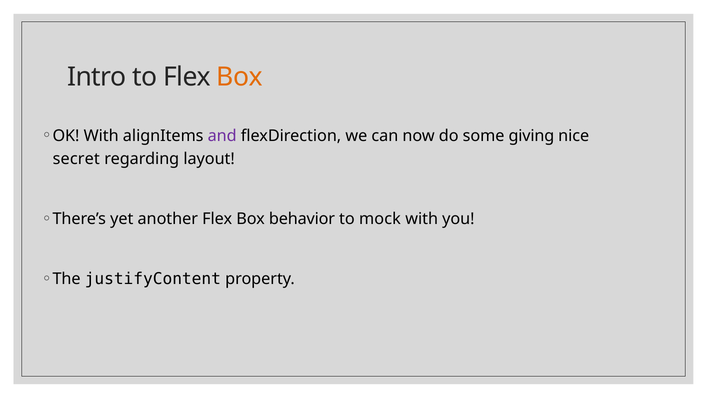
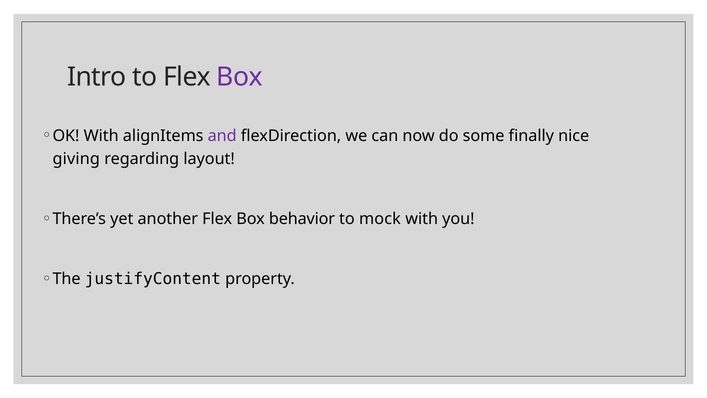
Box colour: orange -> purple (240, 77)
giving: giving -> finally (531, 136)
secret: secret -> giving (76, 159)
